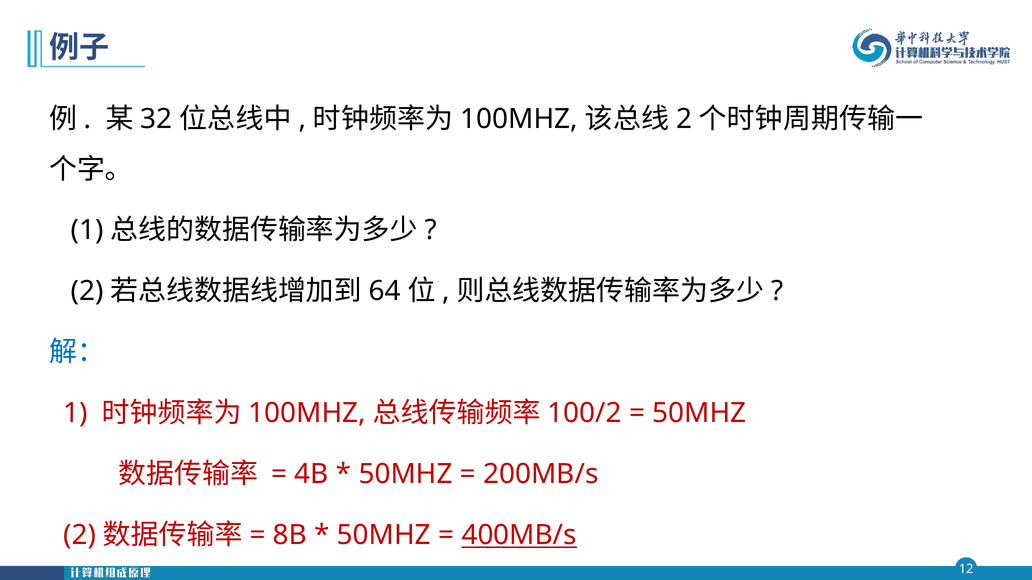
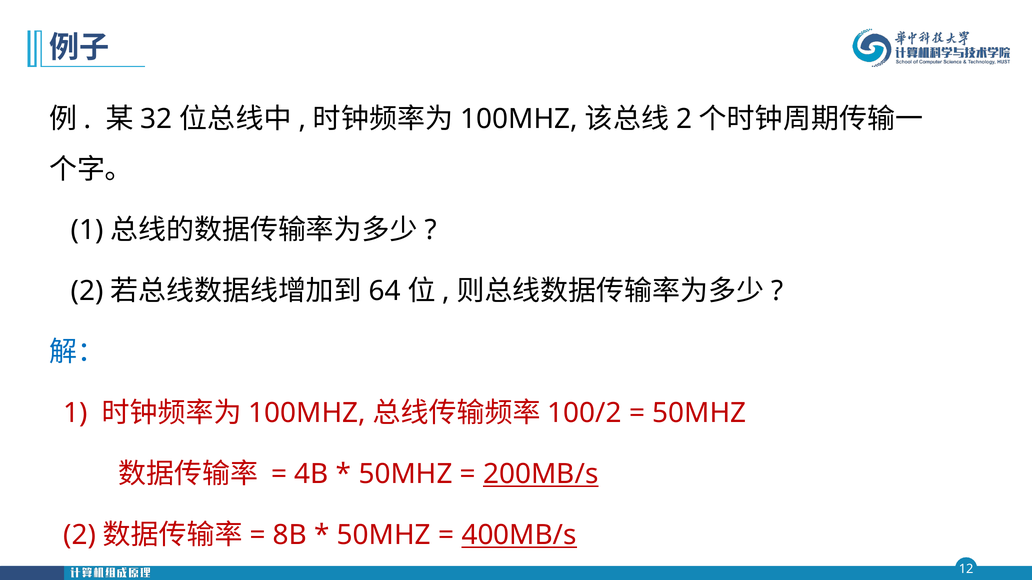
200MB/s underline: none -> present (541, 475)
